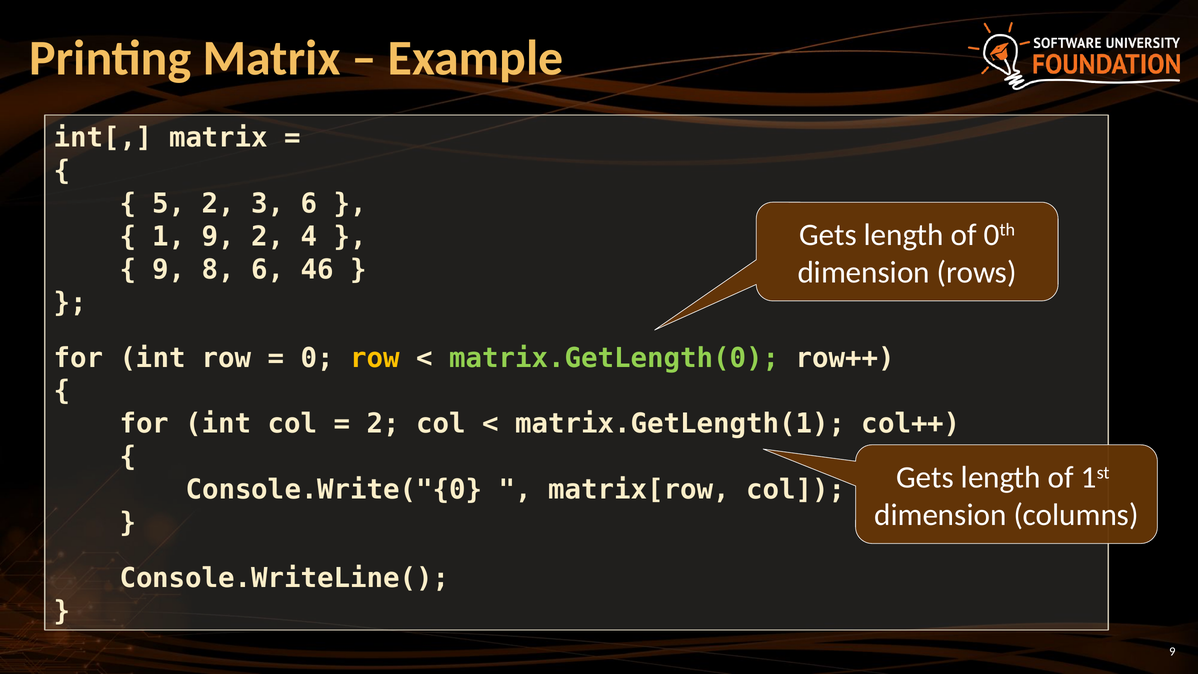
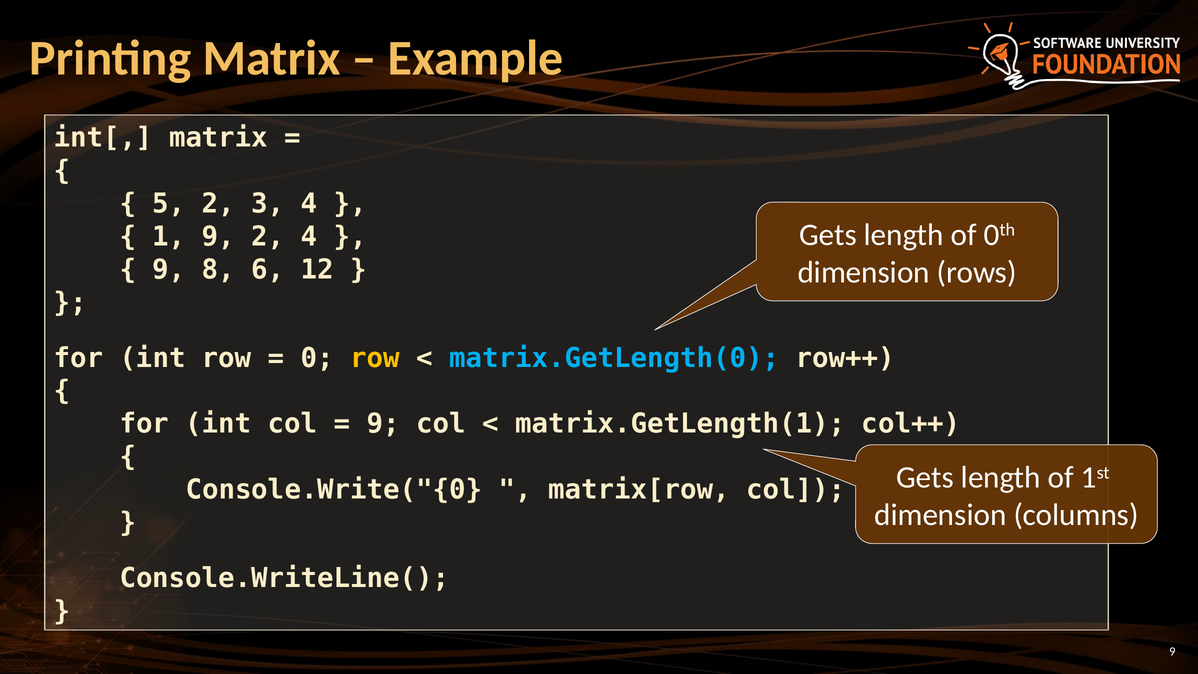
3 6: 6 -> 4 (309, 204)
46: 46 -> 12 (317, 270)
matrix.GetLength(0 colour: light green -> light blue (614, 358)
2: 2 -> 9 (383, 424)
